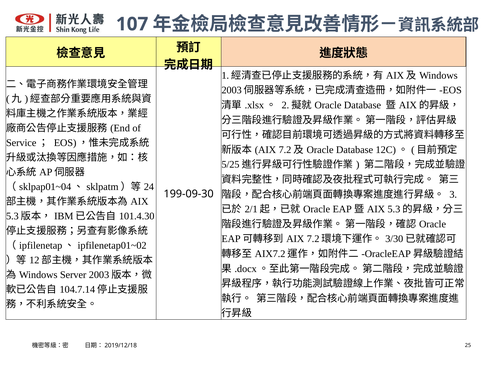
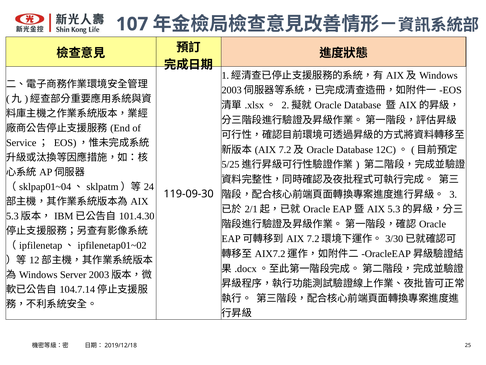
199-09-30: 199-09-30 -> 119-09-30 (189, 194)
